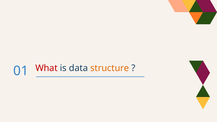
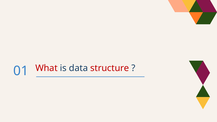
structure colour: orange -> red (110, 68)
